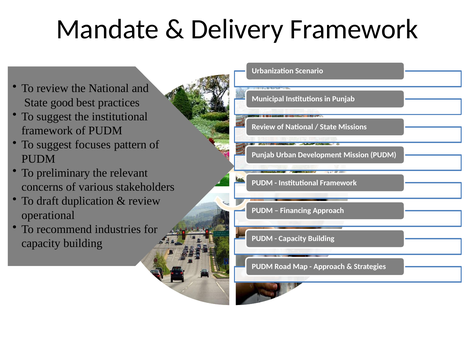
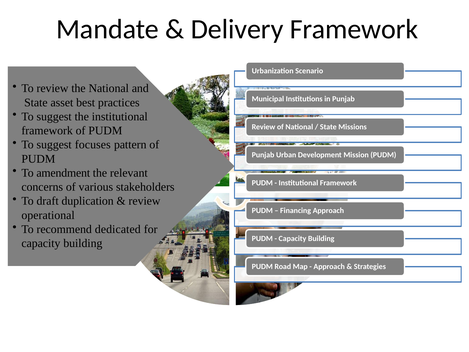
good: good -> asset (62, 102)
preliminary: preliminary -> amendment (63, 173)
industries: industries -> dedicated (118, 229)
